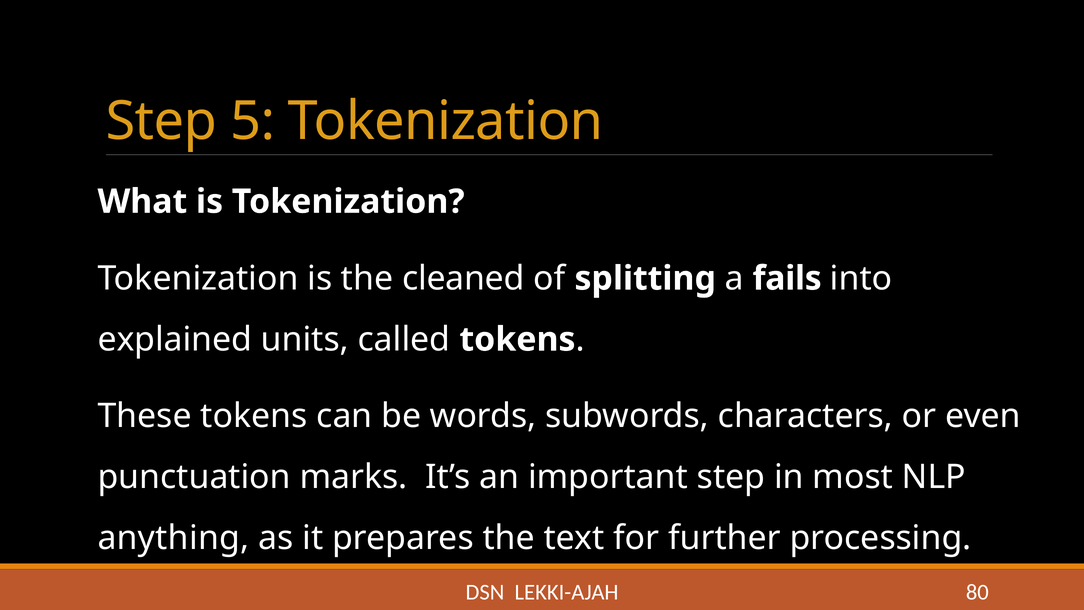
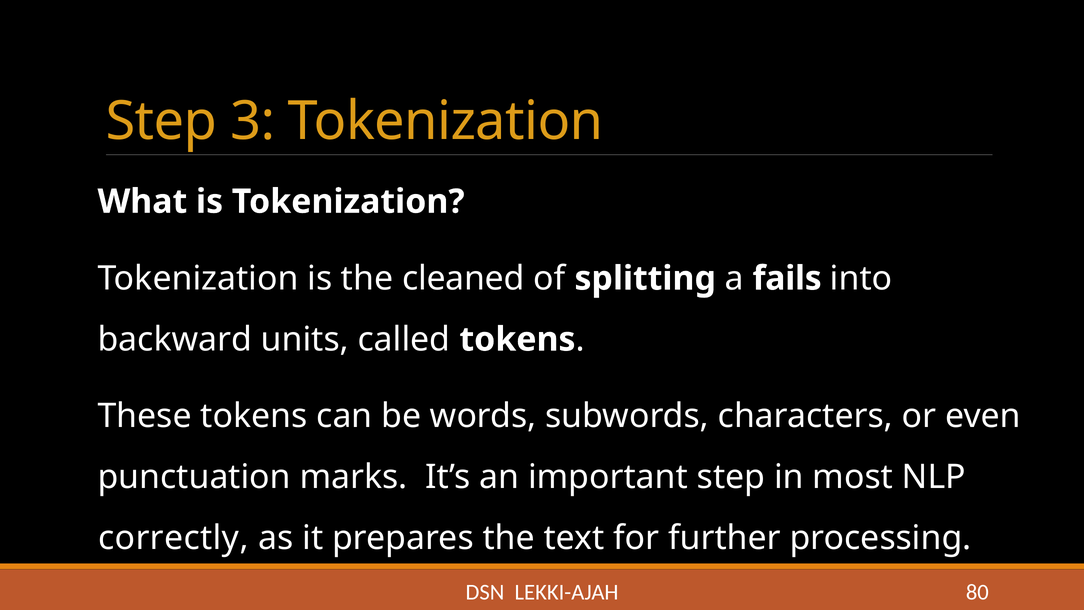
5: 5 -> 3 (253, 121)
explained: explained -> backward (175, 339)
anything: anything -> correctly (173, 538)
